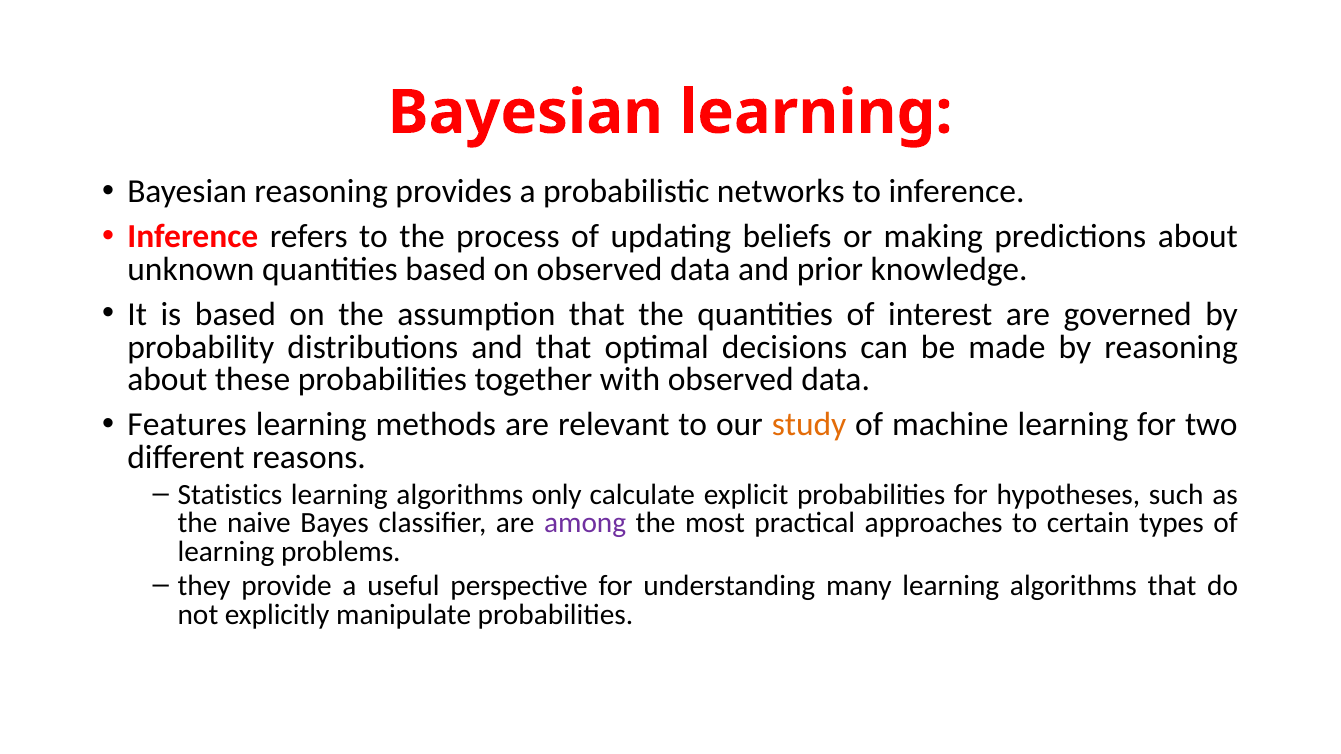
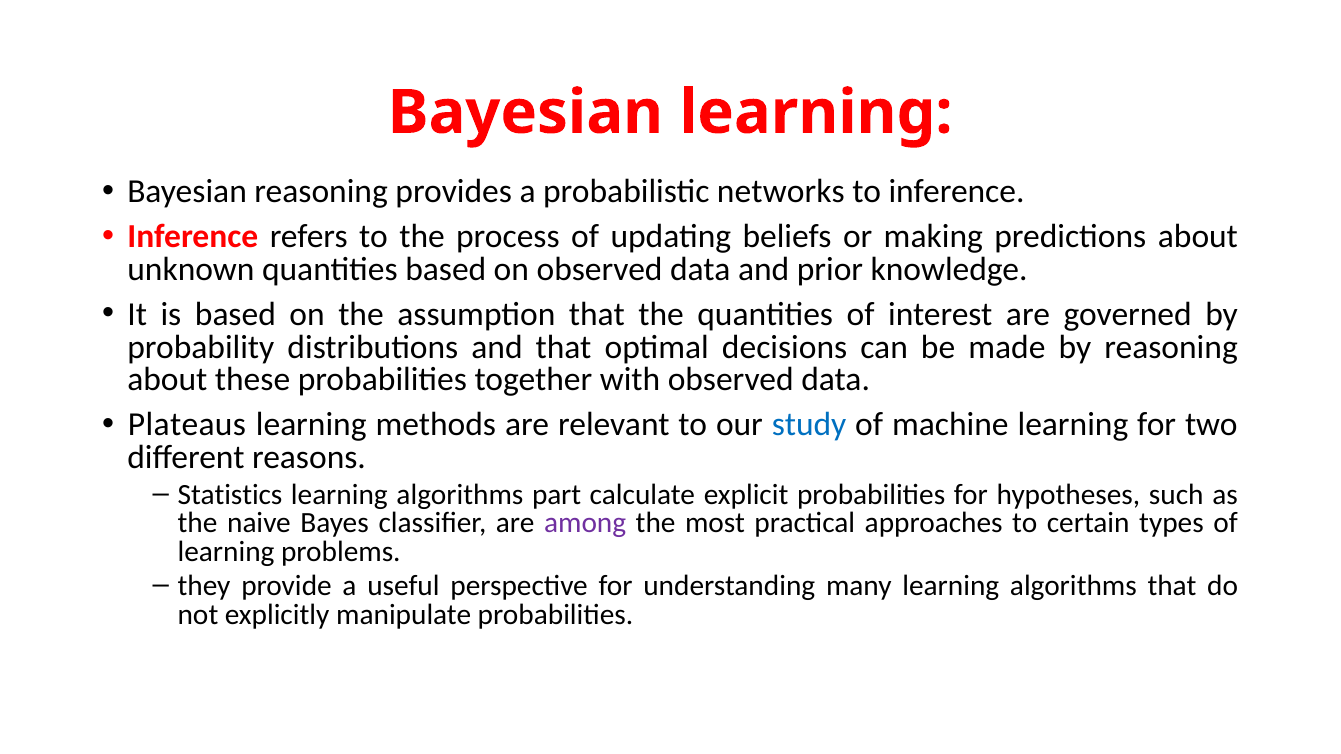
Features: Features -> Plateaus (187, 425)
study colour: orange -> blue (809, 425)
only: only -> part (557, 495)
